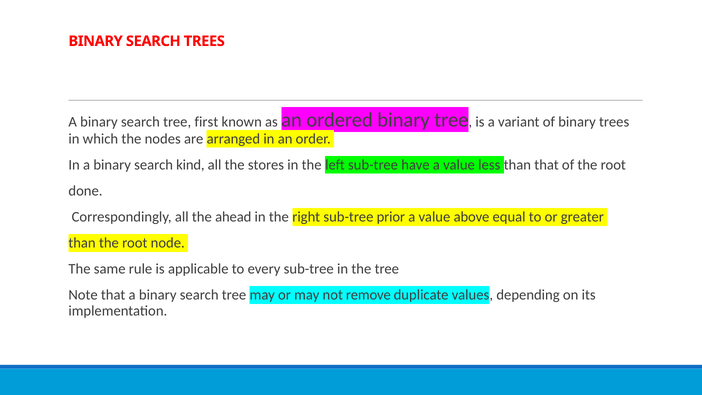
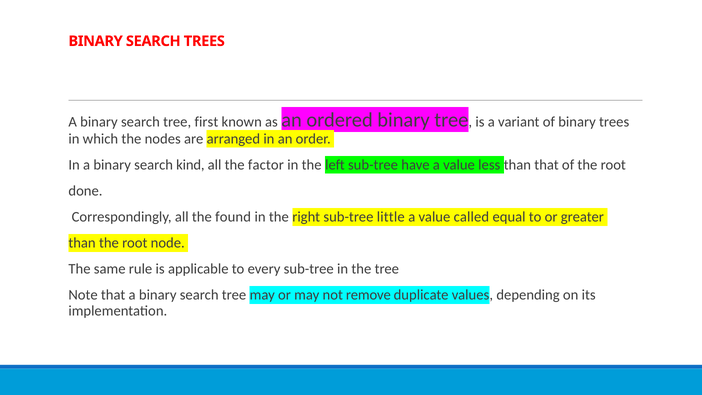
stores: stores -> factor (266, 165)
ahead: ahead -> found (233, 217)
prior: prior -> little (391, 217)
above: above -> called (471, 217)
